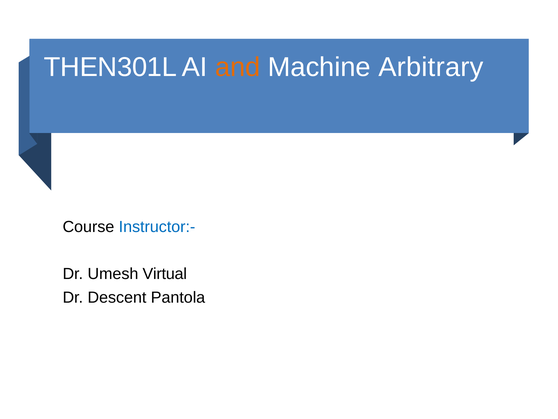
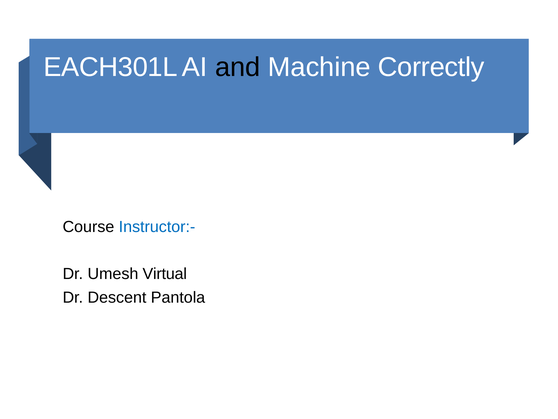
THEN301L: THEN301L -> EACH301L (110, 67)
and colour: orange -> black (238, 67)
Arbitrary: Arbitrary -> Correctly (431, 67)
